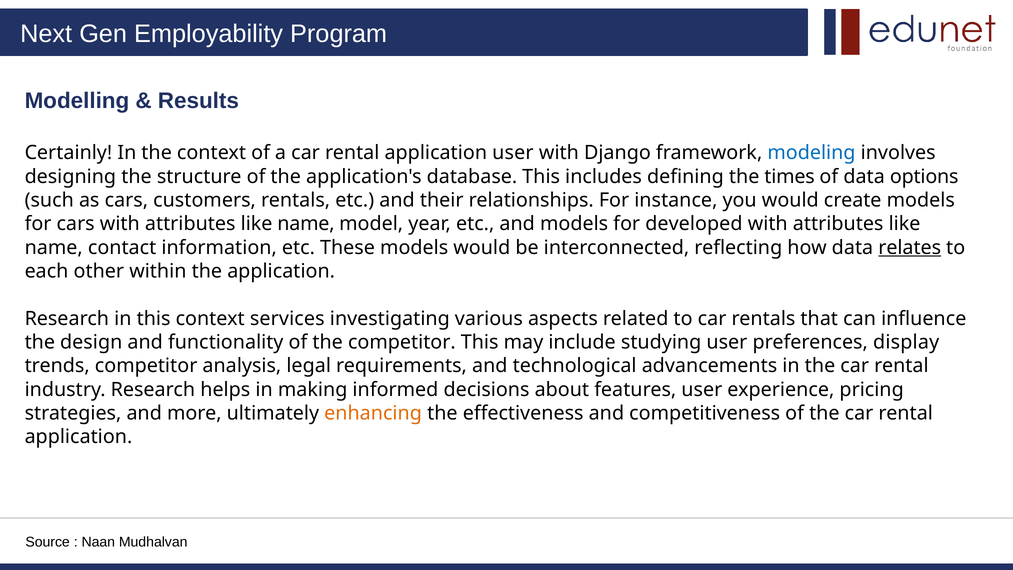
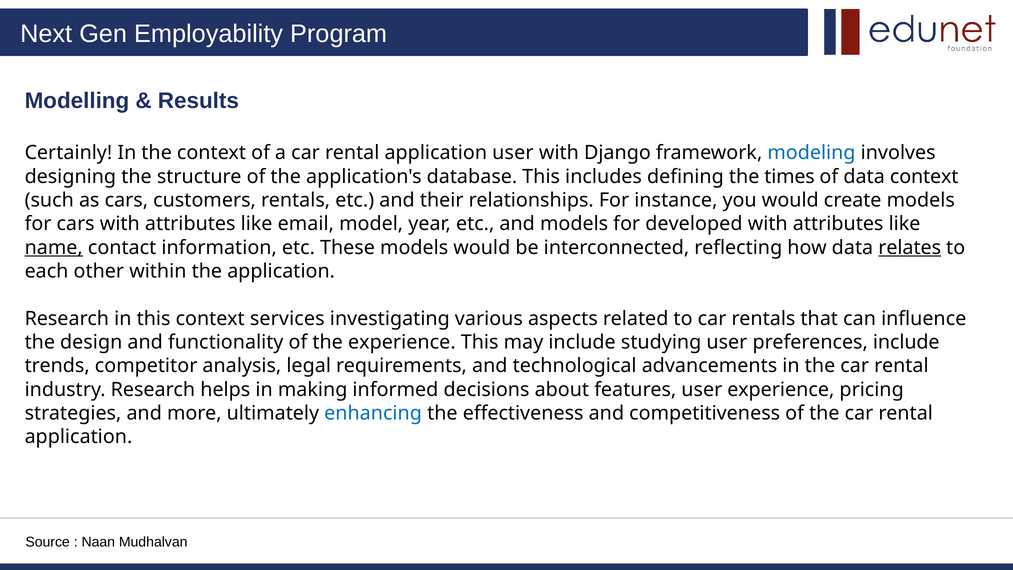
data options: options -> context (924, 177)
name: name -> email (306, 224)
name underline: none -> present (54, 248)
the competitor: competitor -> experience (402, 342)
preferences display: display -> include (906, 342)
enhancing colour: orange -> blue (373, 413)
